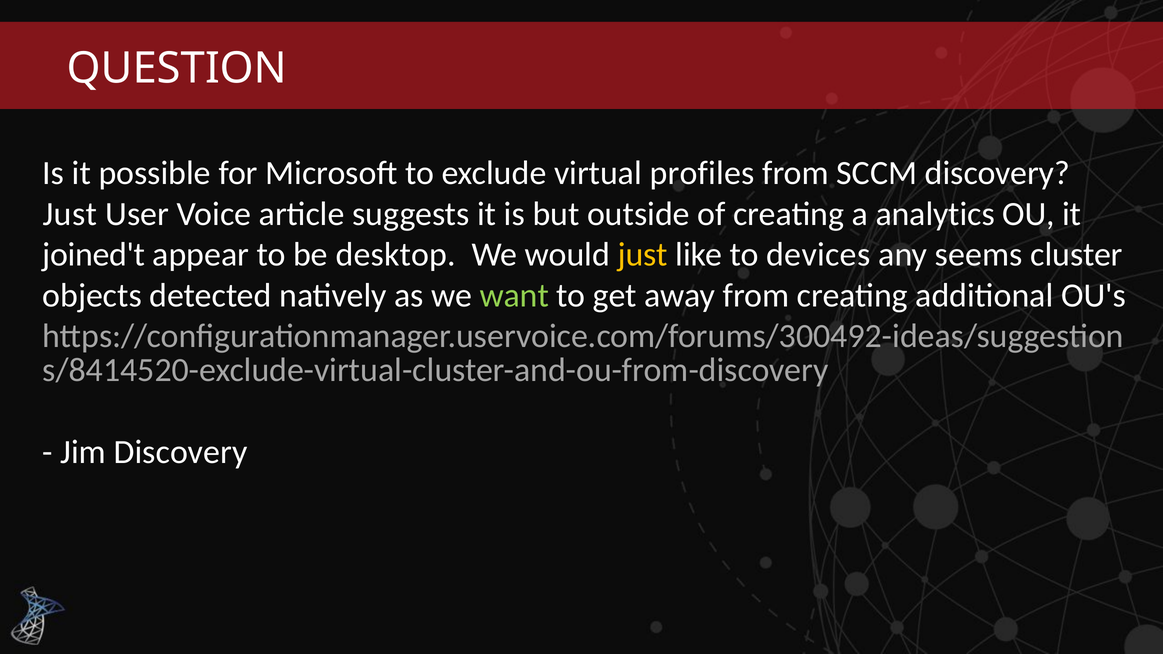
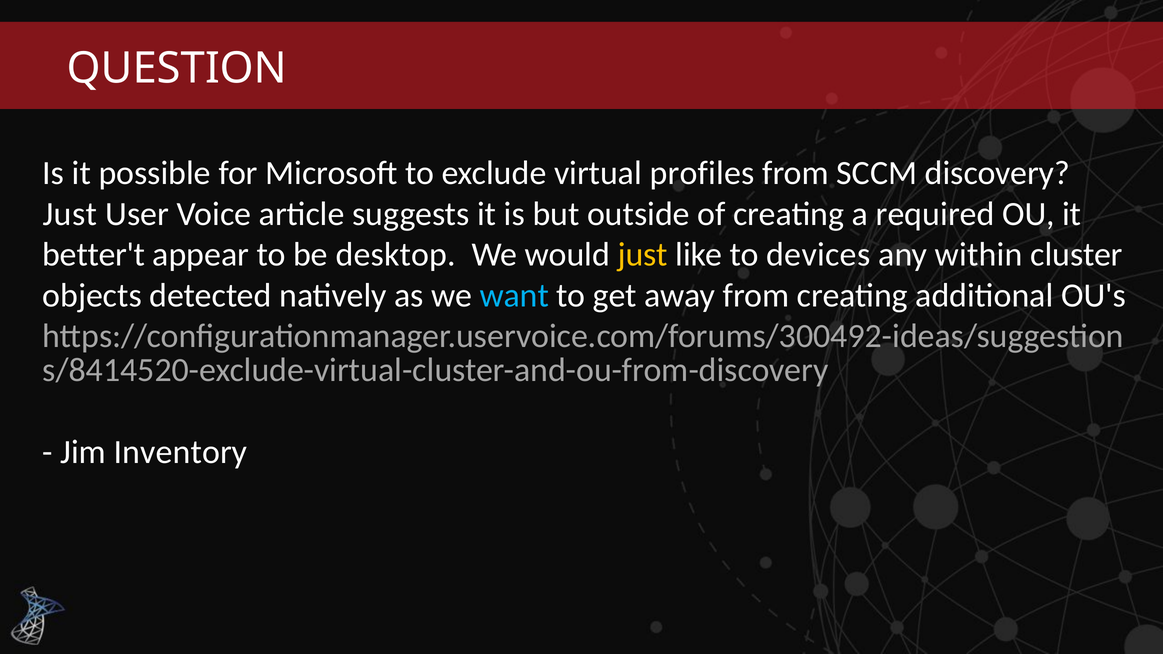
analytics: analytics -> required (935, 214)
joined't: joined't -> better't (94, 255)
seems: seems -> within (979, 255)
want colour: light green -> light blue (514, 295)
Jim Discovery: Discovery -> Inventory (181, 452)
